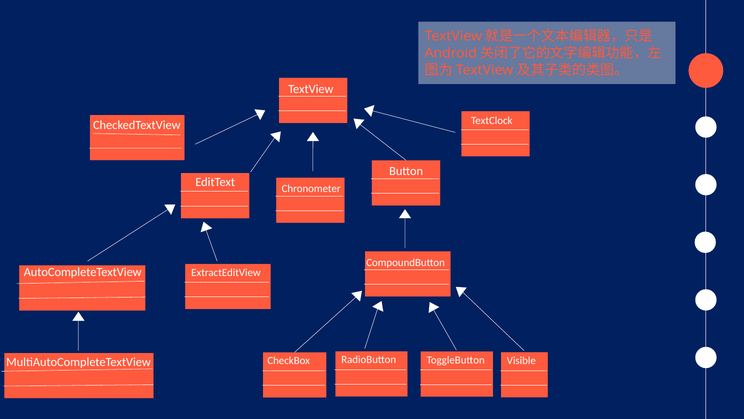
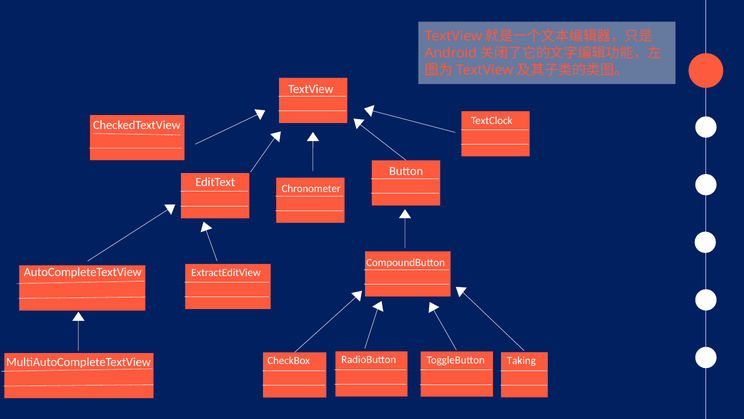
Visible: Visible -> Taking (521, 360)
